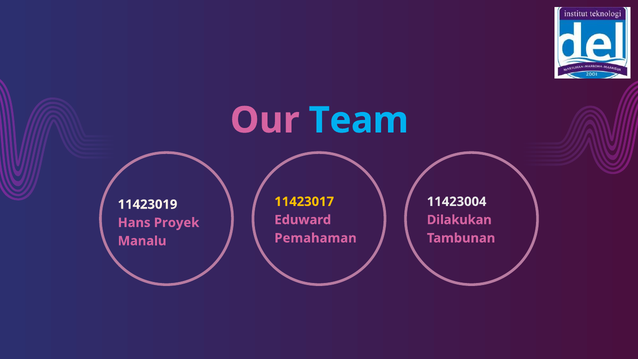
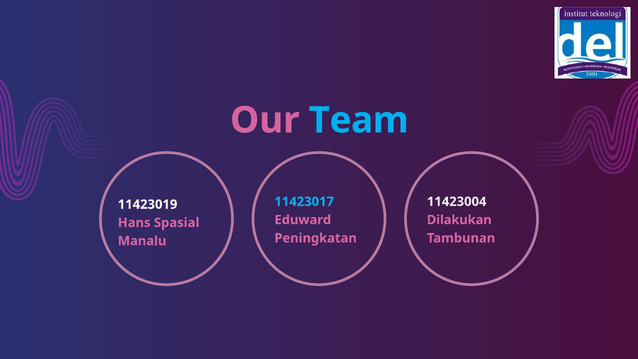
11423017 colour: yellow -> light blue (304, 202)
Proyek: Proyek -> Spasial (177, 223)
Pemahaman: Pemahaman -> Peningkatan (316, 238)
